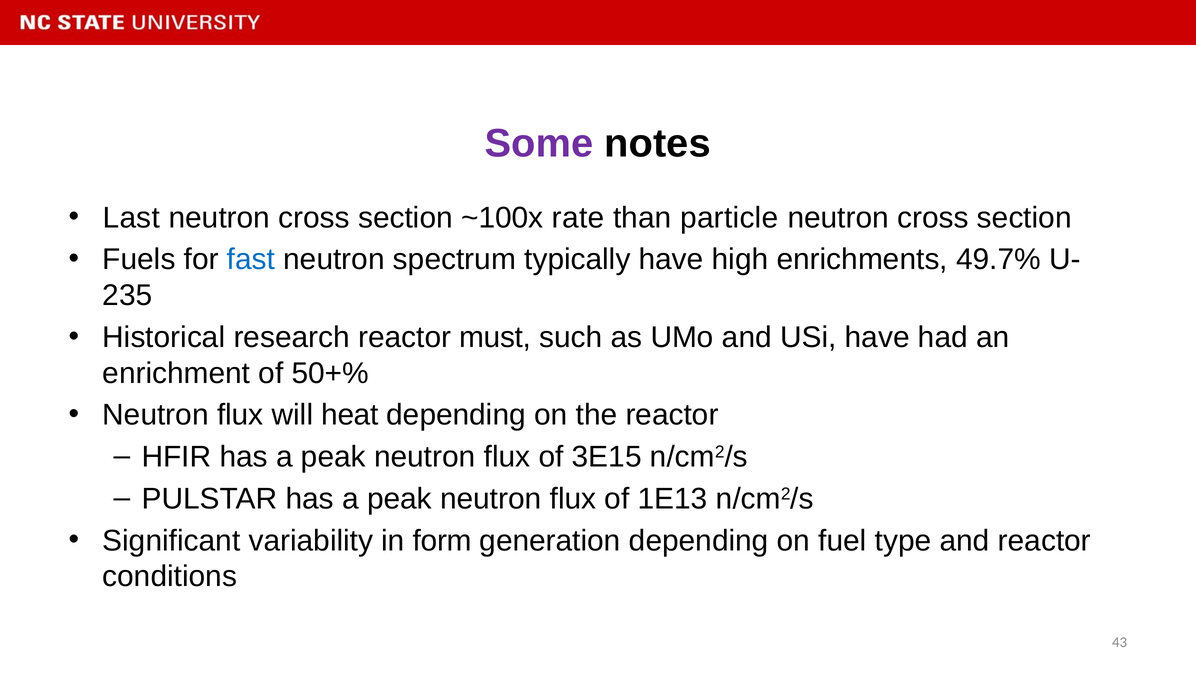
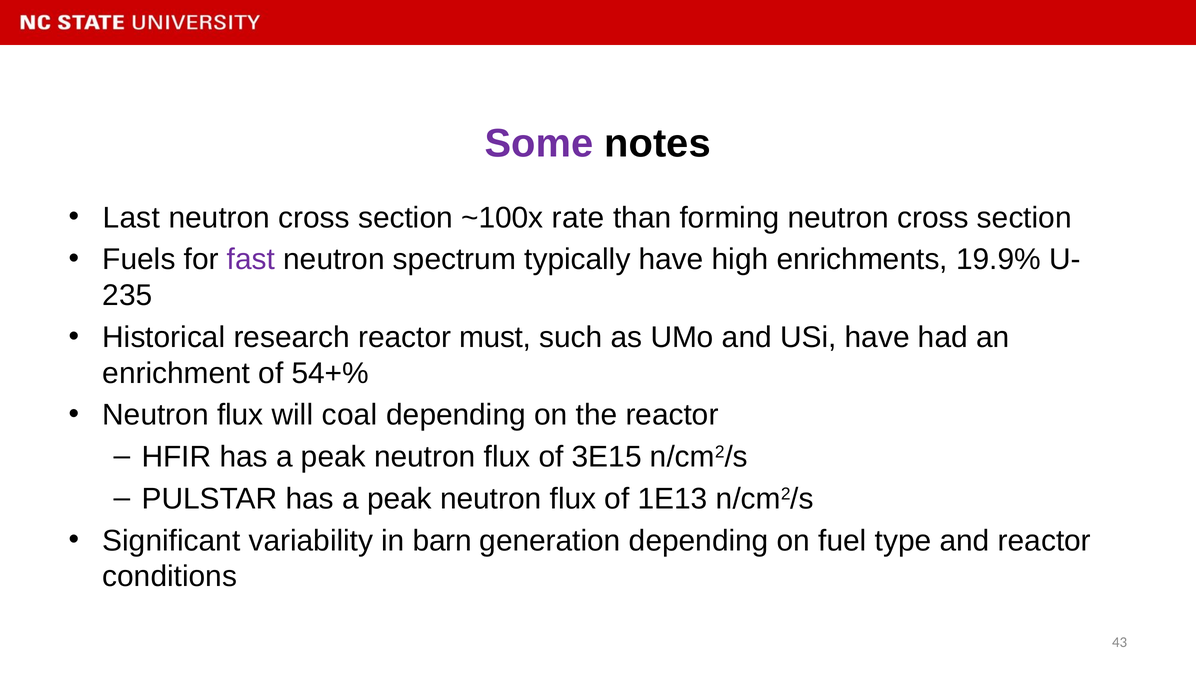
particle: particle -> forming (729, 218)
fast colour: blue -> purple (251, 259)
49.7%: 49.7% -> 19.9% (998, 259)
50+%: 50+% -> 54+% (330, 373)
heat: heat -> coal (350, 415)
form: form -> barn (442, 540)
